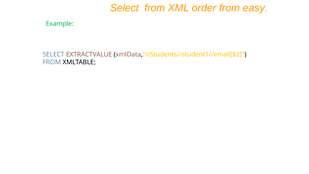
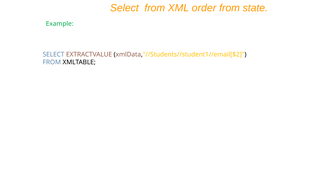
easy: easy -> state (255, 8)
